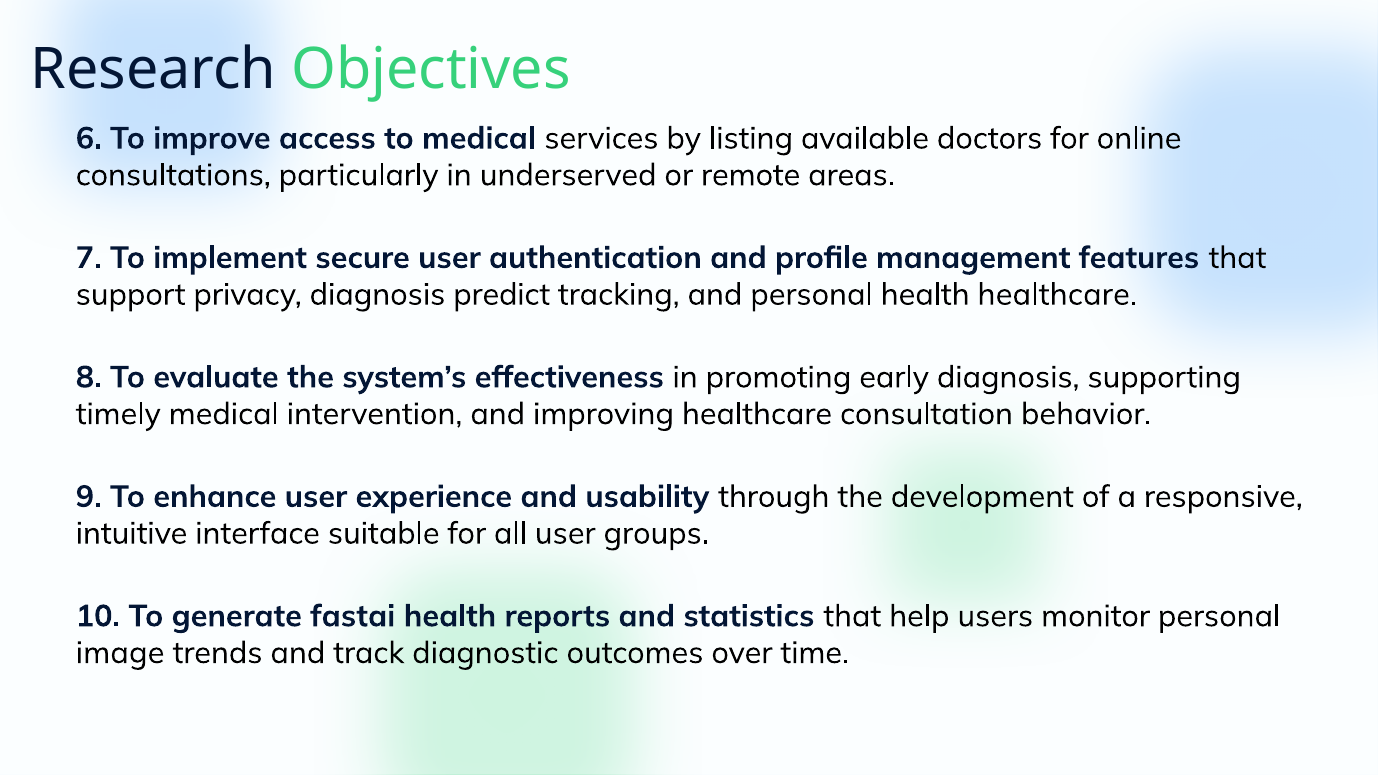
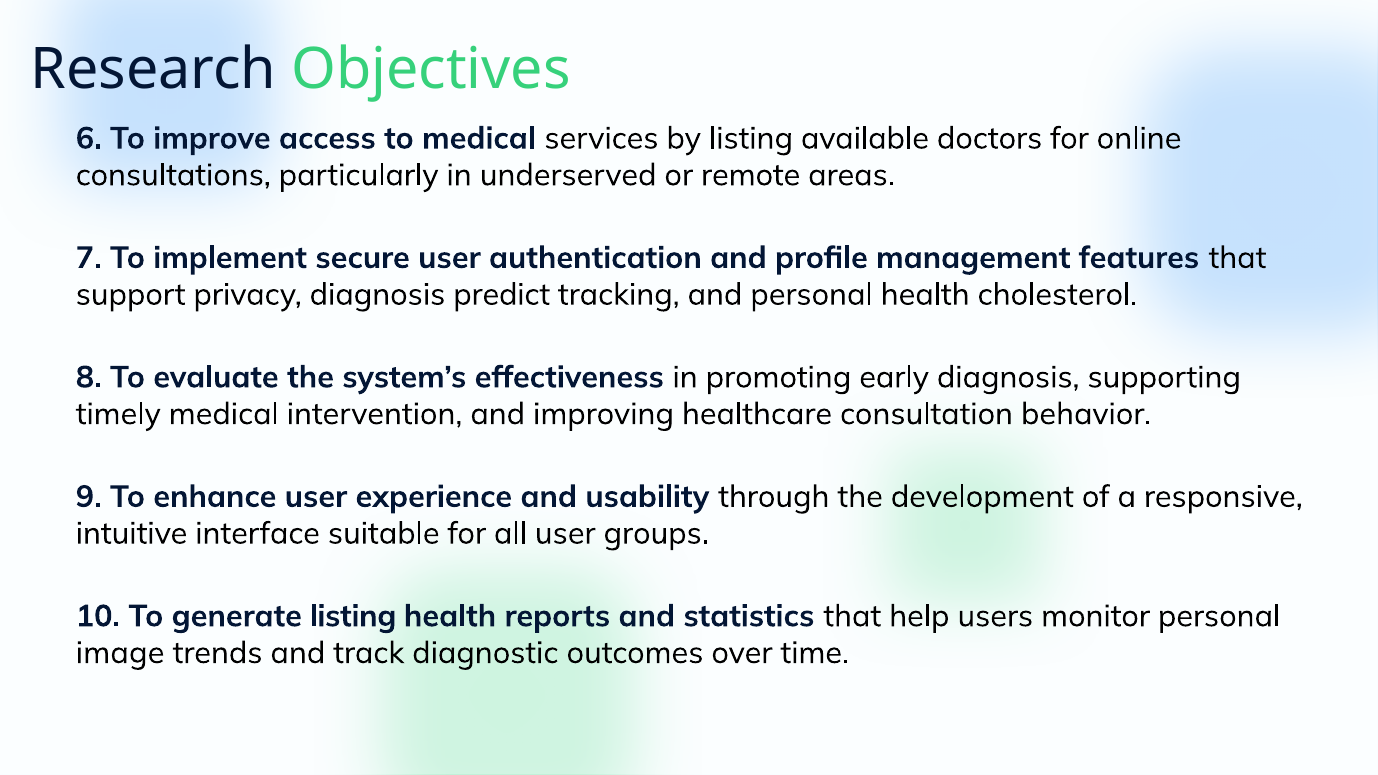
health healthcare: healthcare -> cholesterol (1057, 295)
generate fastai: fastai -> listing (353, 616)
